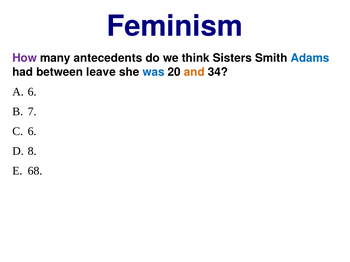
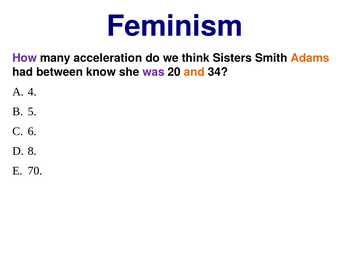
antecedents: antecedents -> acceleration (108, 58)
Adams colour: blue -> orange (310, 58)
leave: leave -> know (101, 72)
was colour: blue -> purple (154, 72)
6: 6 -> 4 (32, 92)
7: 7 -> 5 (32, 112)
68: 68 -> 70 (35, 171)
